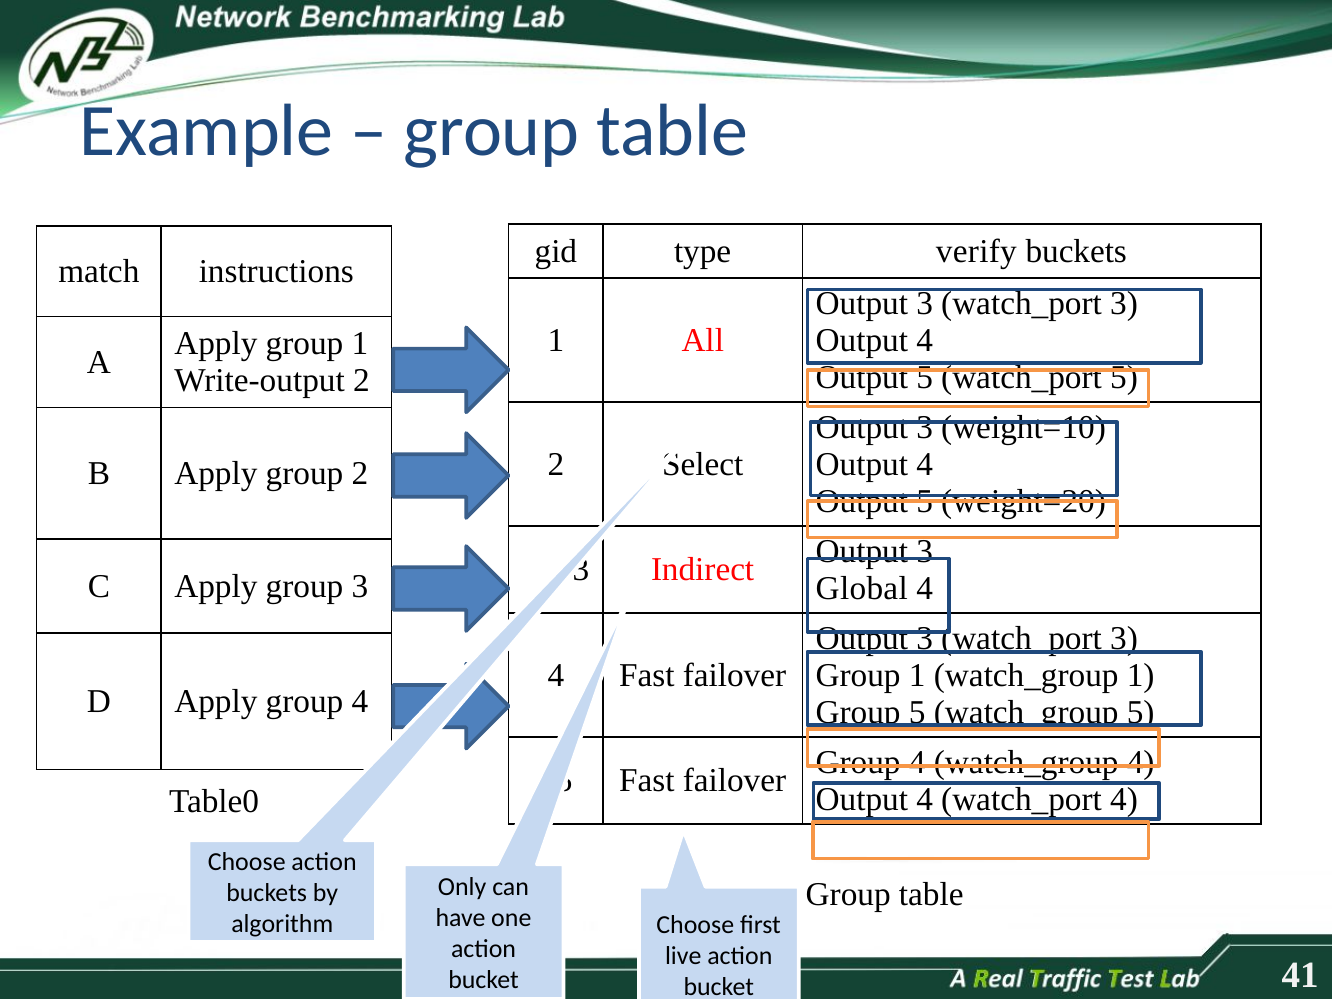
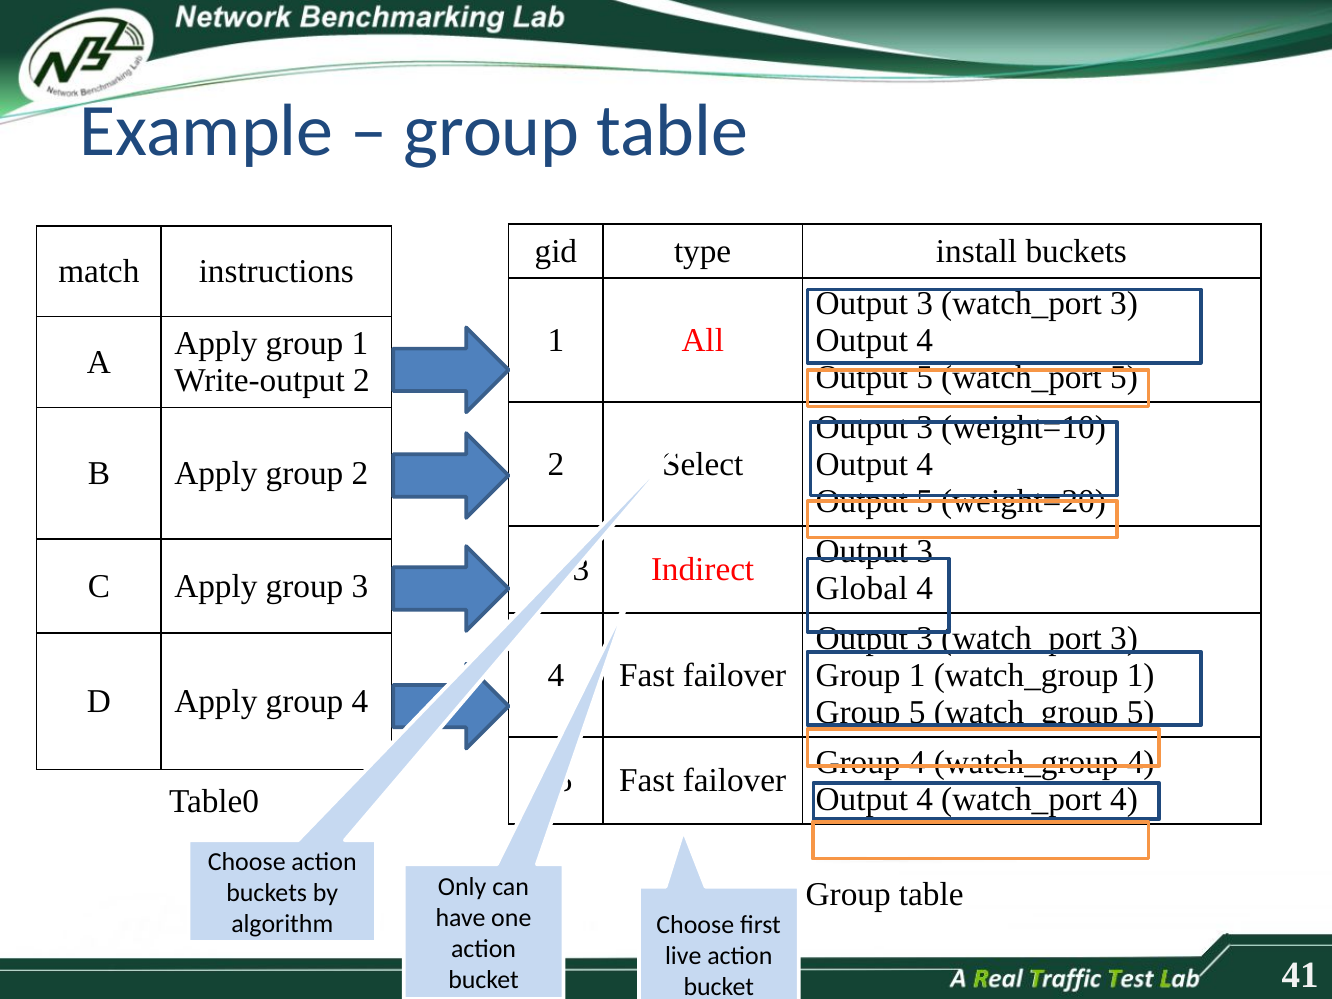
verify: verify -> install (977, 251)
